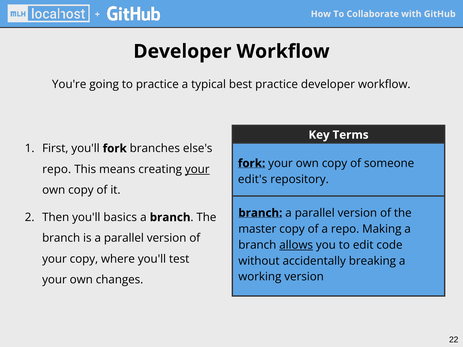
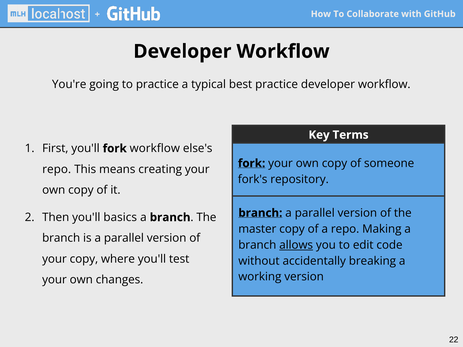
fork branches: branches -> workflow (155, 149)
your underline: present -> none (197, 169)
edit's: edit's -> fork's (253, 179)
